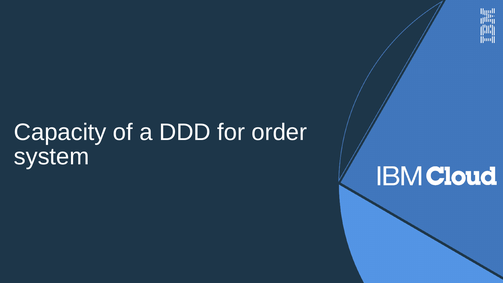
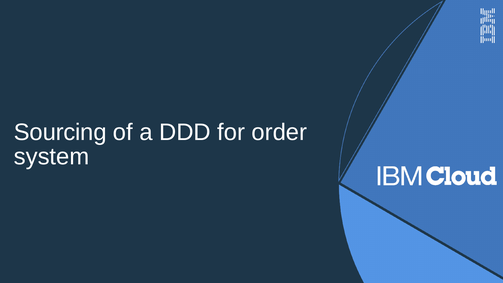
Capacity: Capacity -> Sourcing (60, 132)
